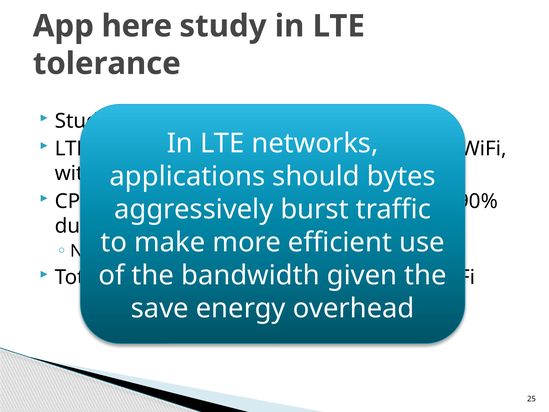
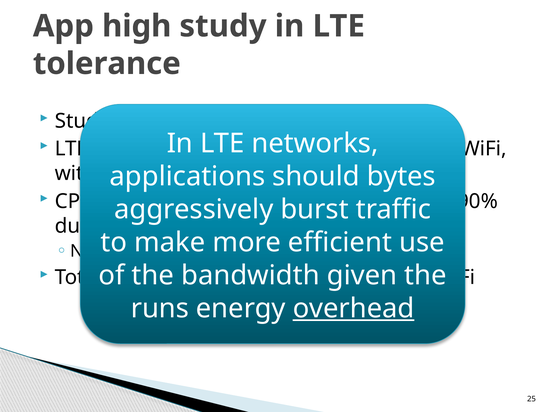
here: here -> high (137, 26)
save: save -> runs (160, 308)
overhead underline: none -> present (354, 308)
